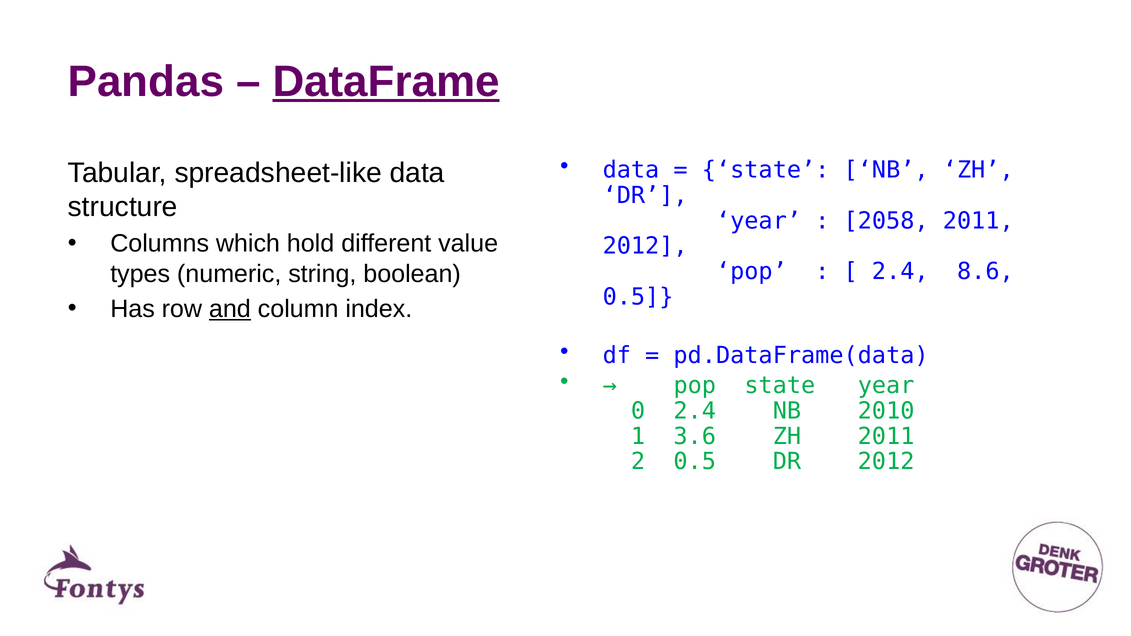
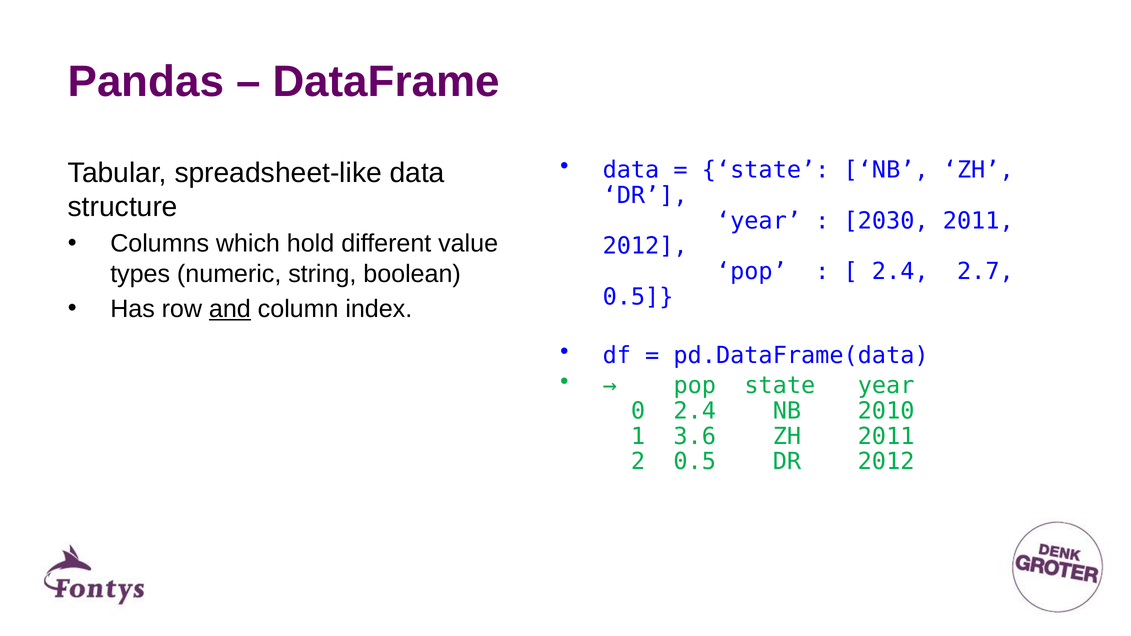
DataFrame underline: present -> none (386, 82)
2058: 2058 -> 2030 (886, 221)
8.6: 8.6 -> 2.7 (985, 272)
